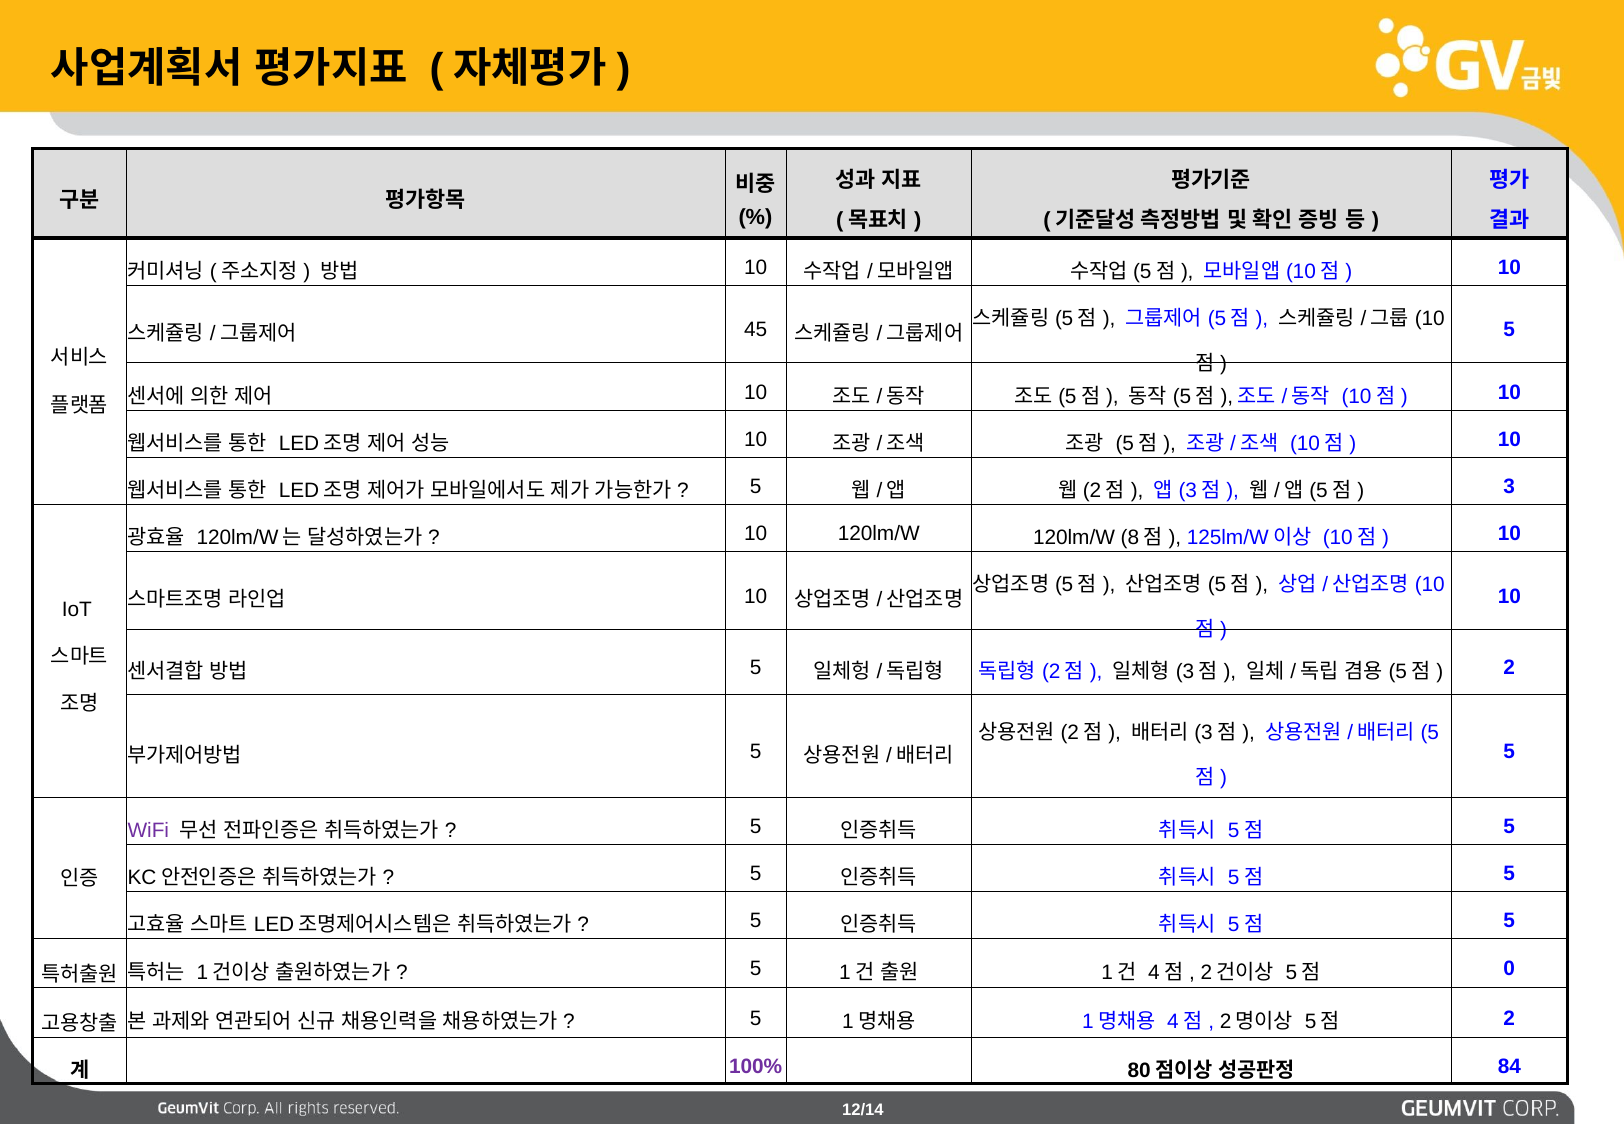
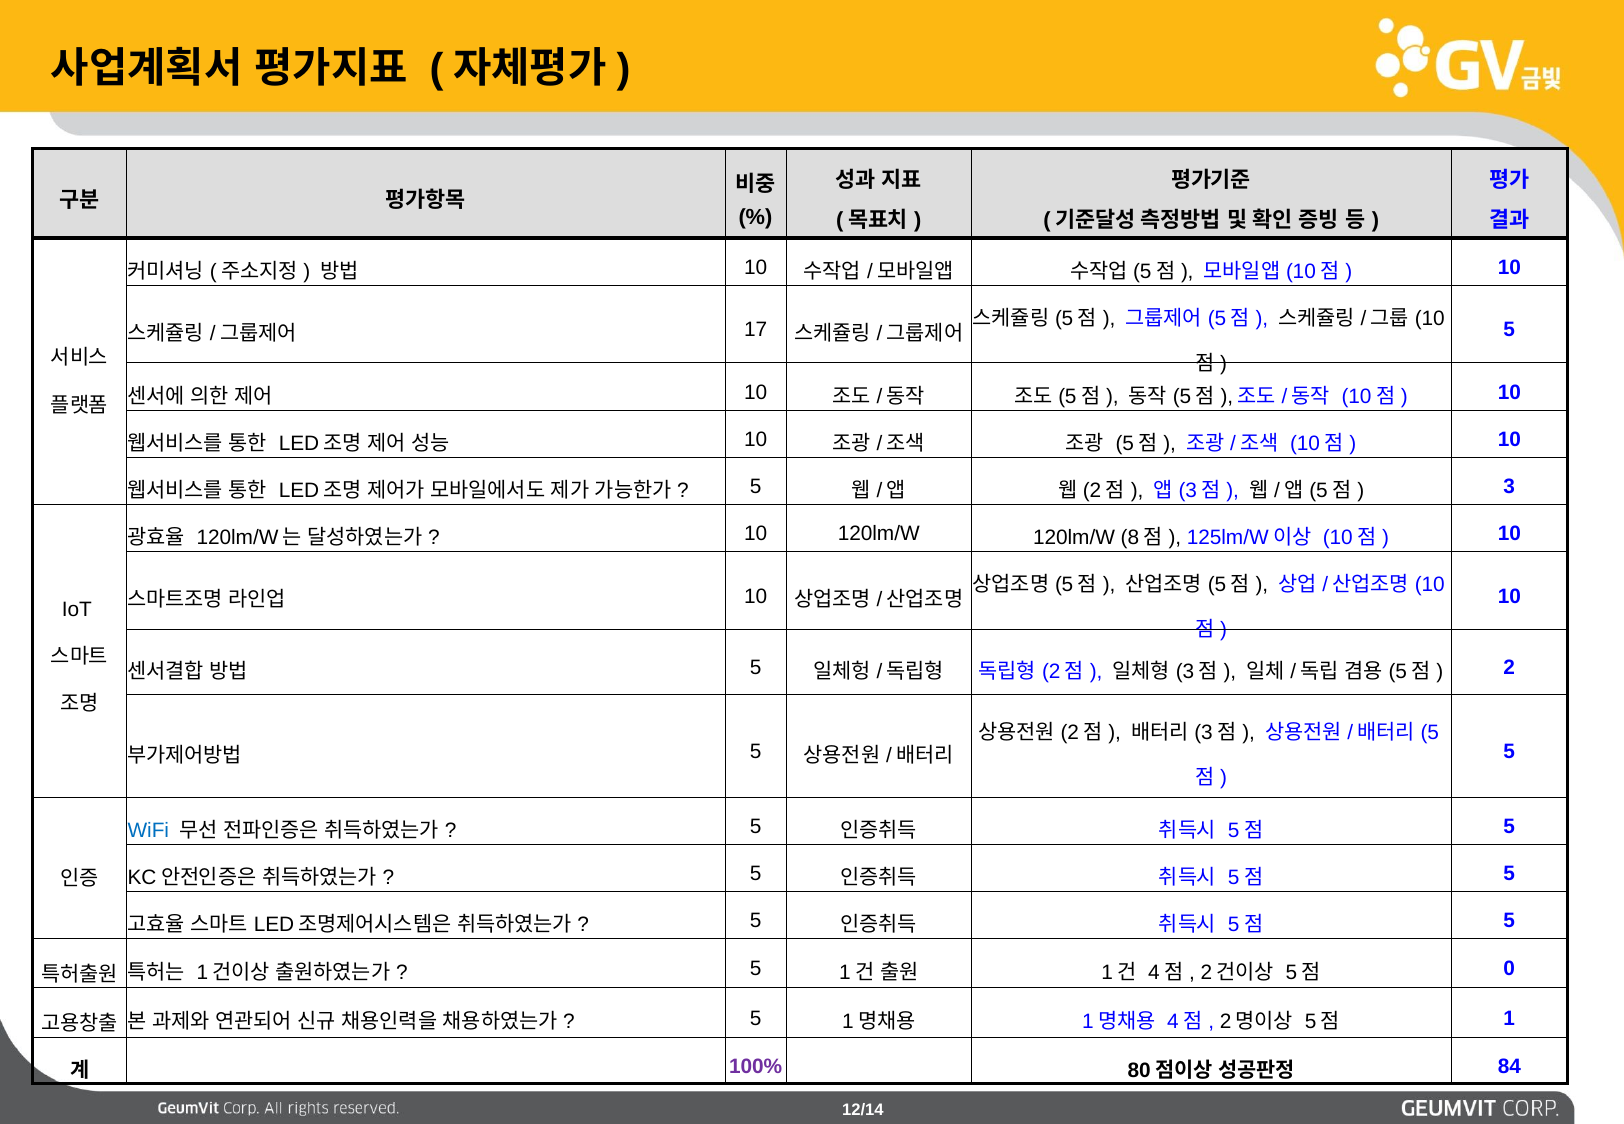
45: 45 -> 17 (756, 330)
WiFi colour: purple -> blue (148, 831)
2: 2 -> 1 (1509, 1019)
